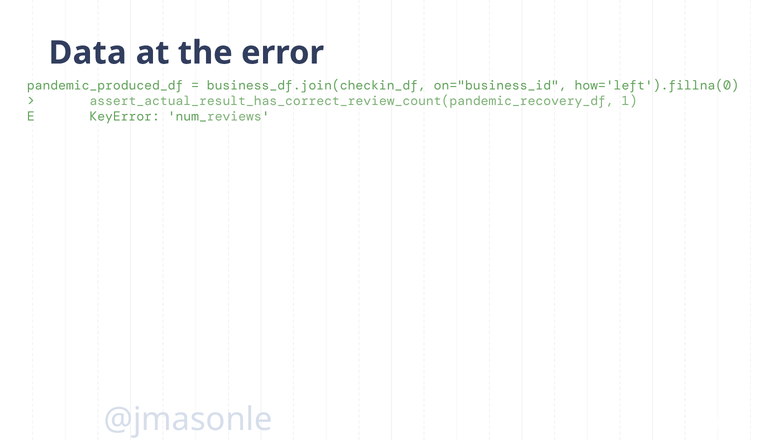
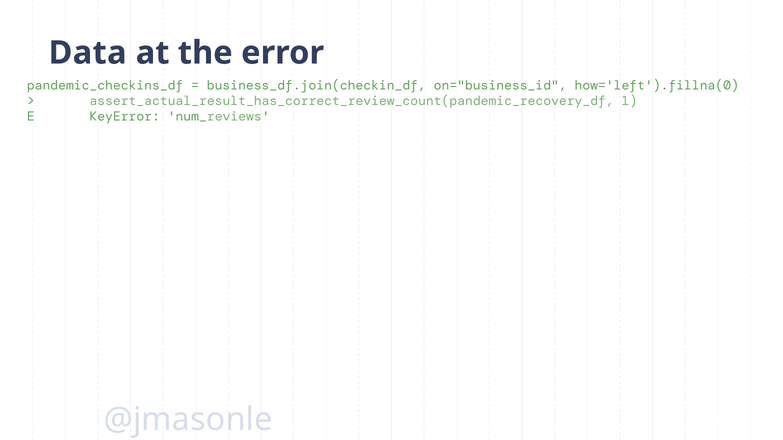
pandemic_produced_df: pandemic_produced_df -> pandemic_checkins_df (105, 85)
